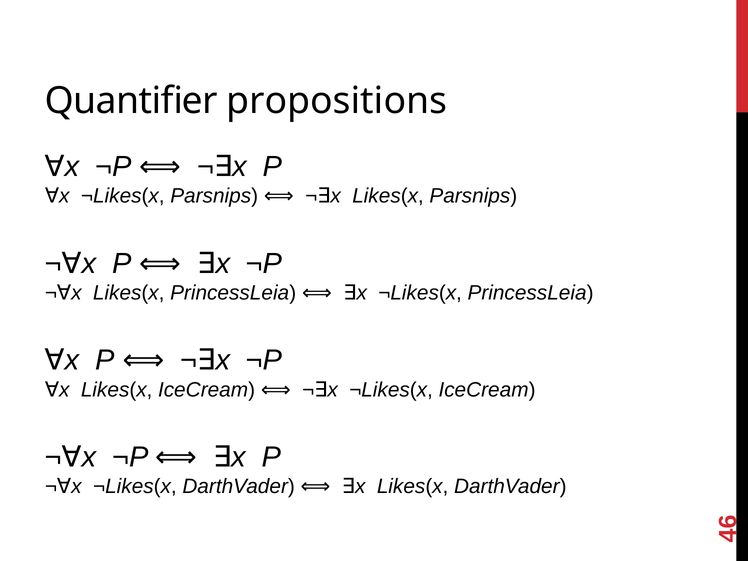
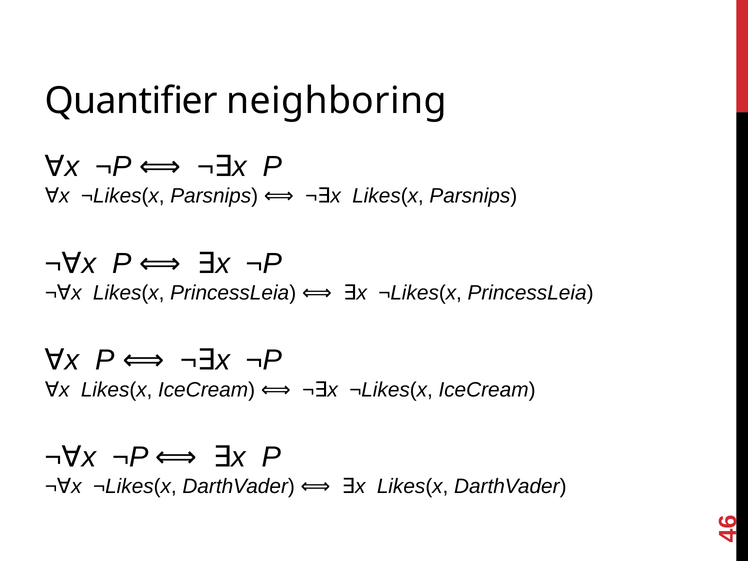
propositions: propositions -> neighboring (337, 101)
